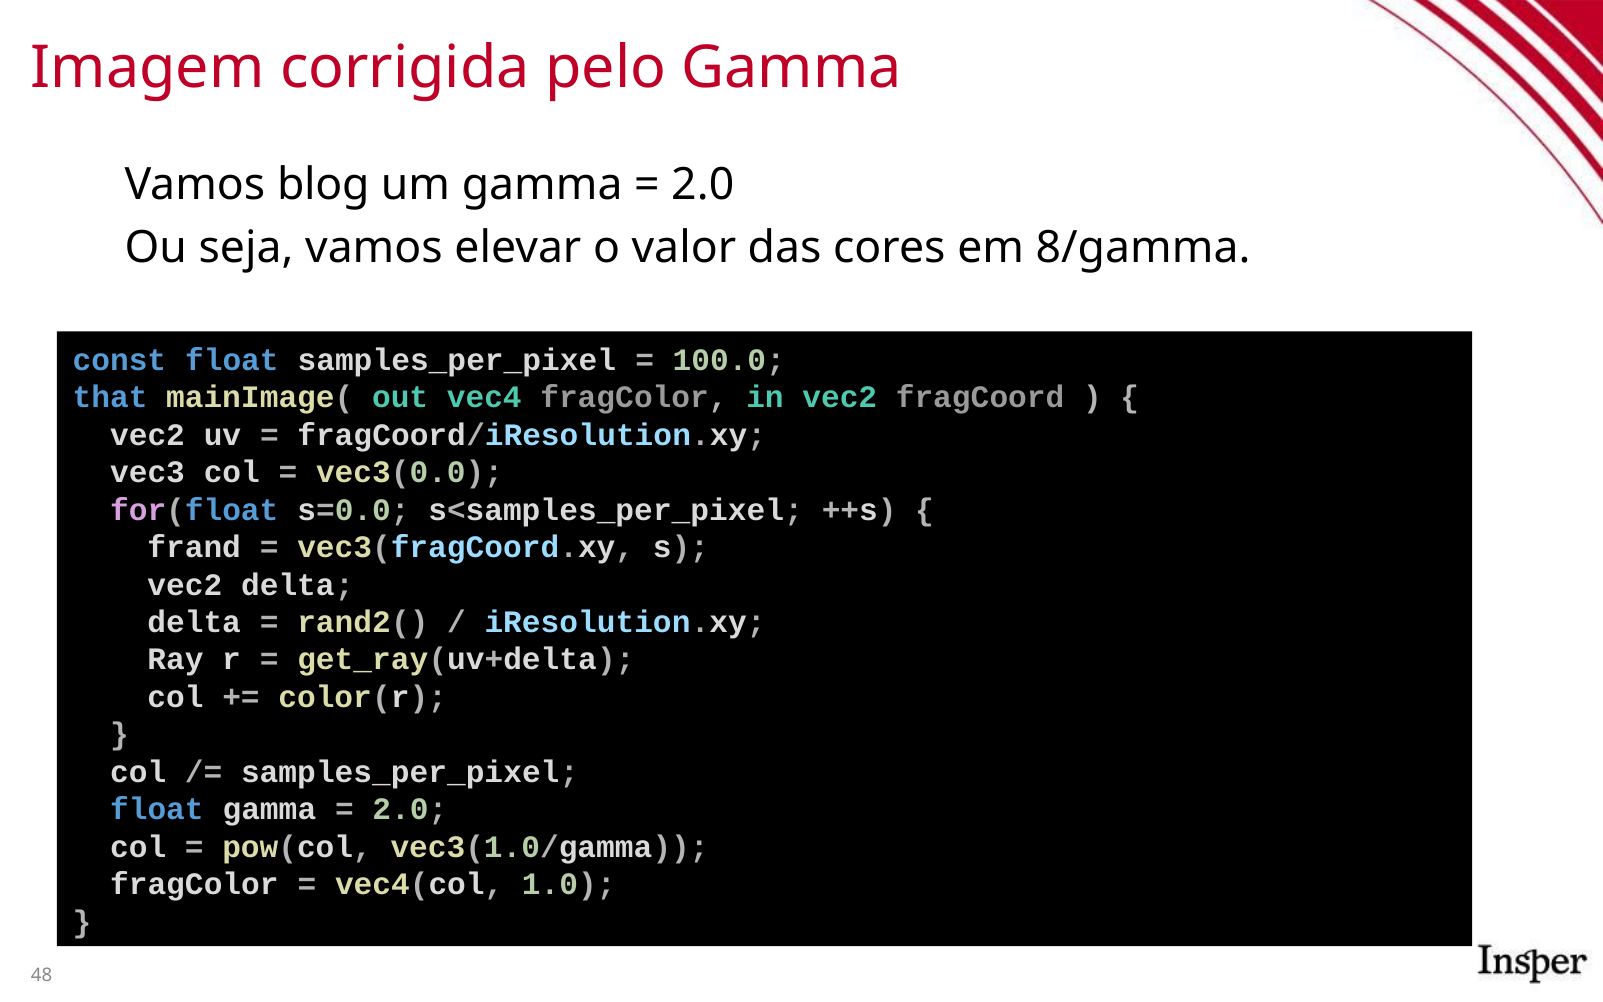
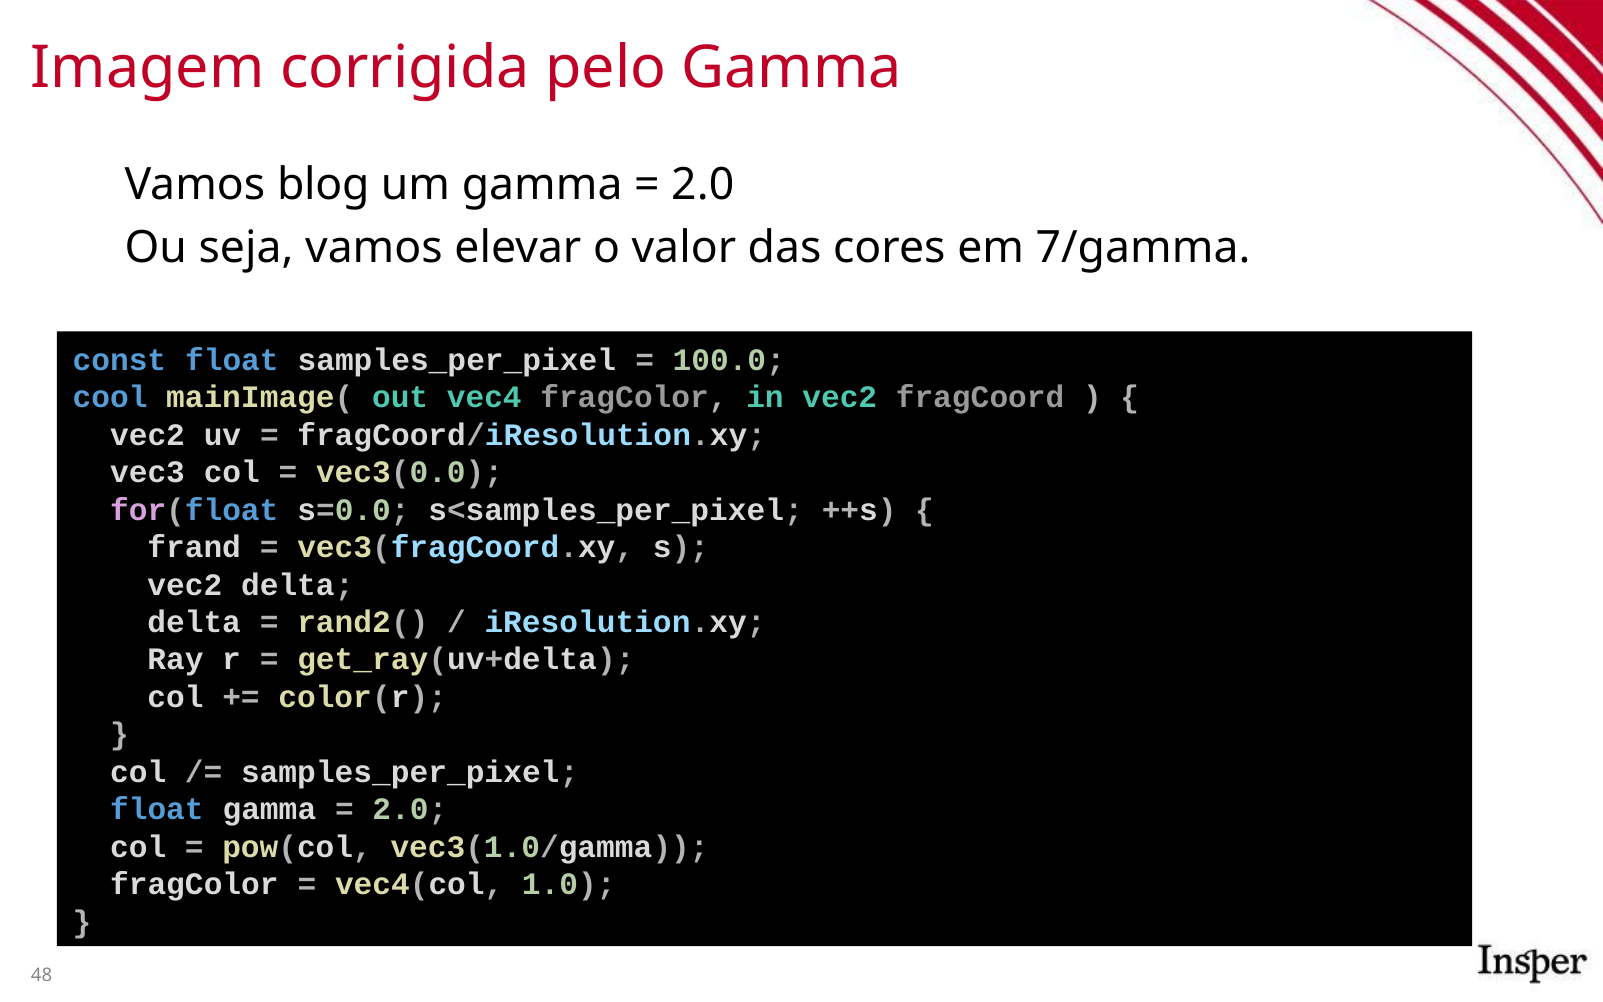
8/gamma: 8/gamma -> 7/gamma (1143, 247)
that: that -> cool (110, 398)
